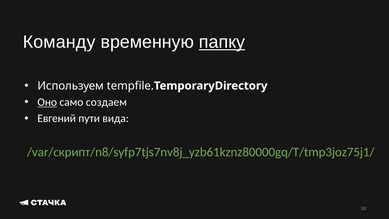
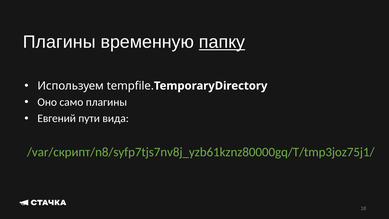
Команду: Команду -> Плагины (59, 42)
Оно underline: present -> none (47, 102)
само создаем: создаем -> плагины (106, 102)
